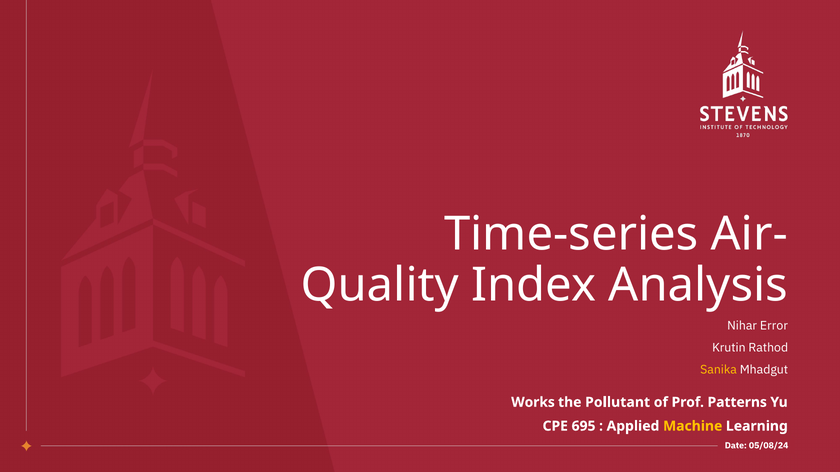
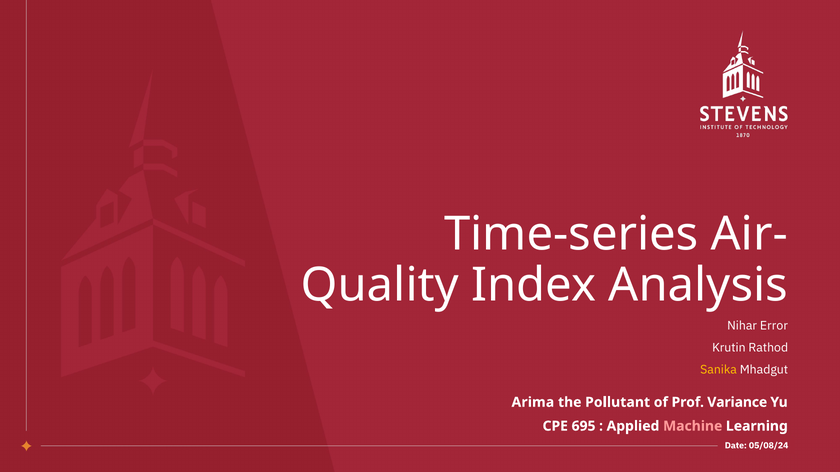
Works: Works -> Arima (533, 403)
Patterns: Patterns -> Variance (737, 403)
Machine colour: yellow -> pink (693, 427)
